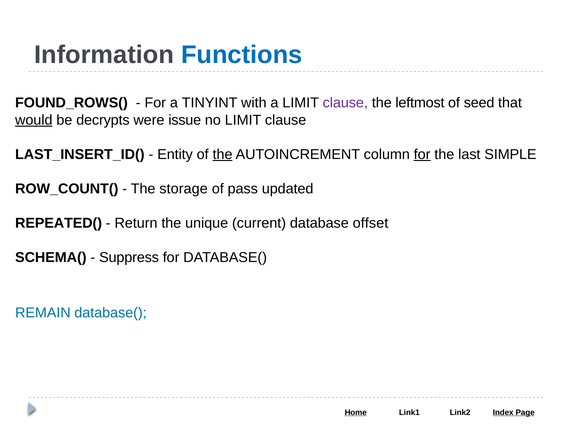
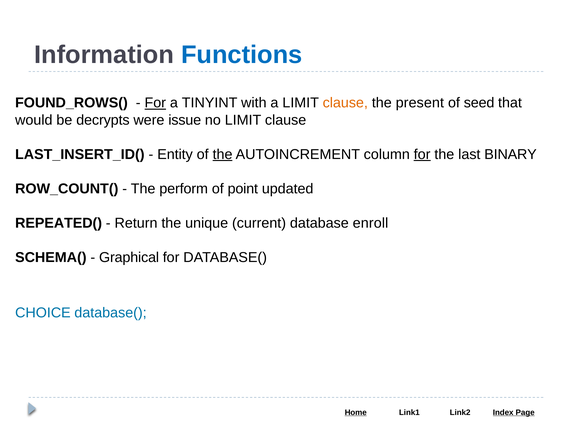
For underline: none -> present (155, 103)
clause colour: purple -> orange (345, 103)
leftmost: leftmost -> present (420, 103)
would underline: present -> none (34, 120)
SIMPLE: SIMPLE -> BINARY (511, 154)
storage: storage -> perform (184, 189)
pass: pass -> point (243, 189)
offset: offset -> enroll (371, 223)
Suppress: Suppress -> Graphical (129, 257)
REMAIN: REMAIN -> CHOICE (43, 313)
